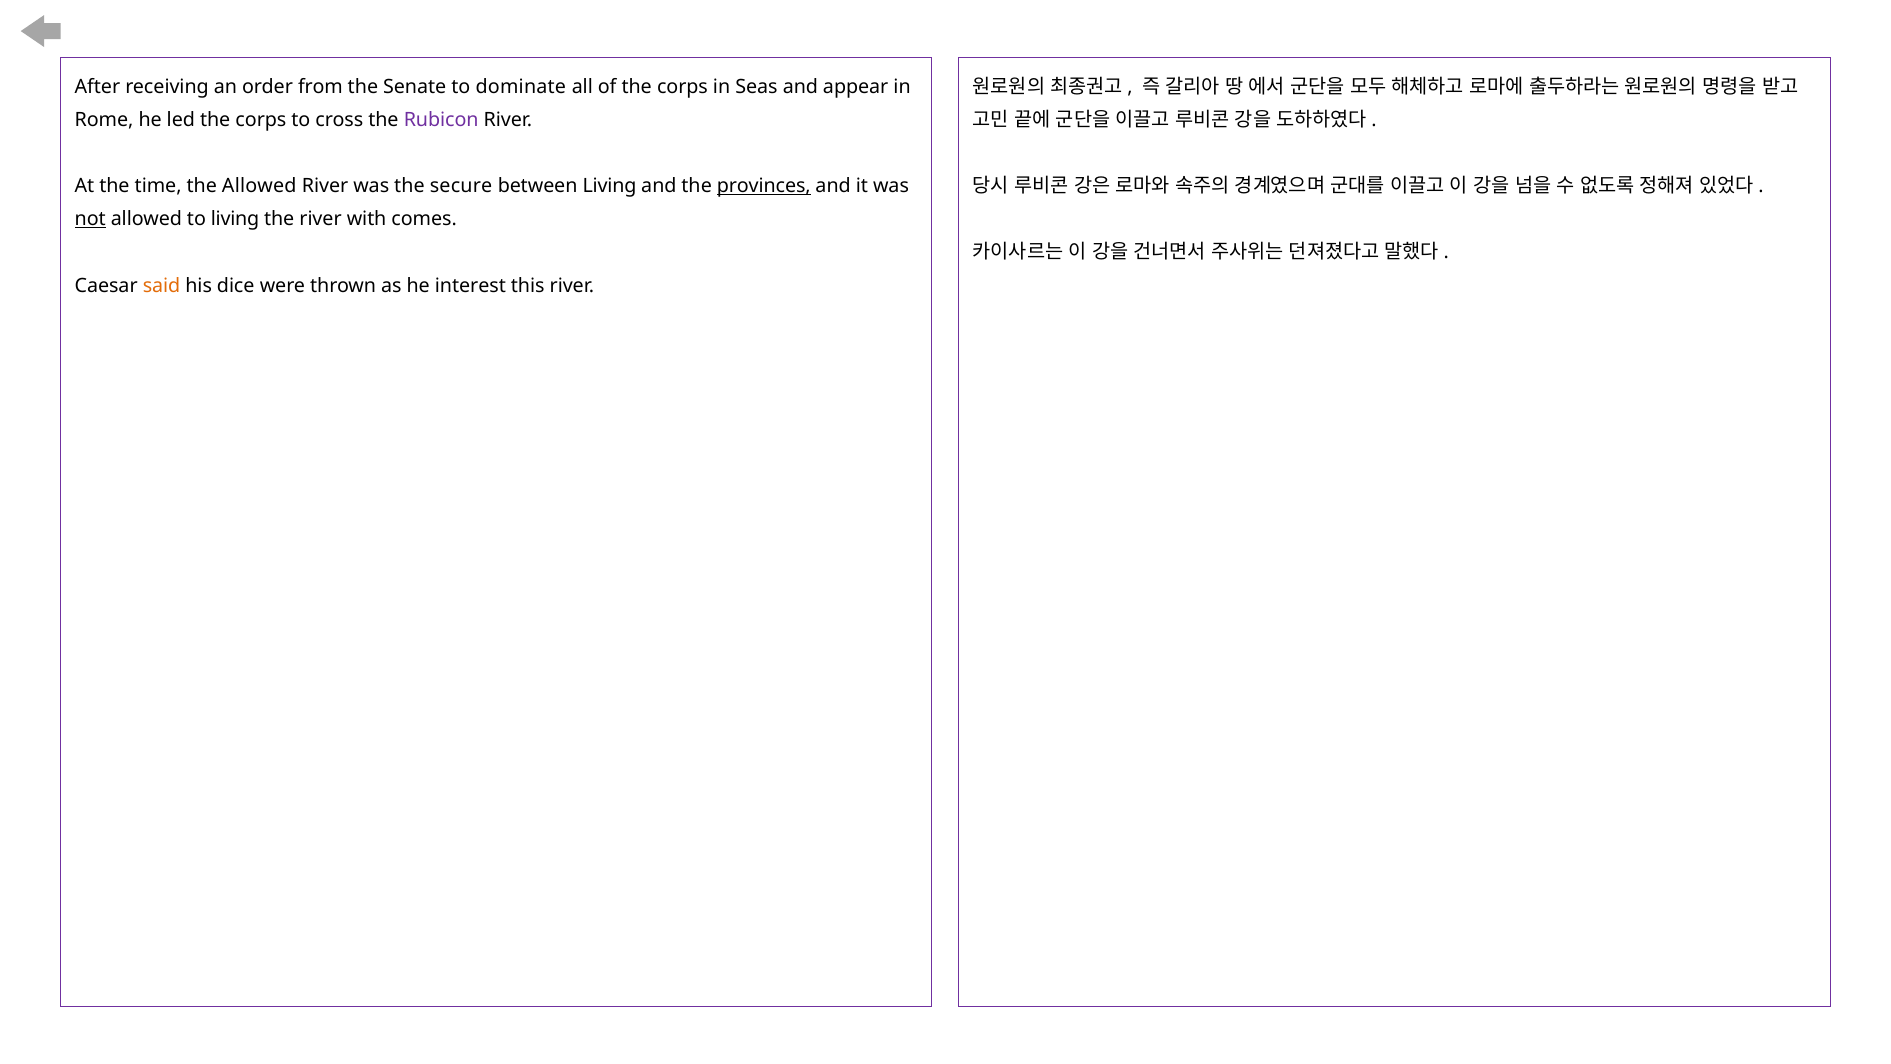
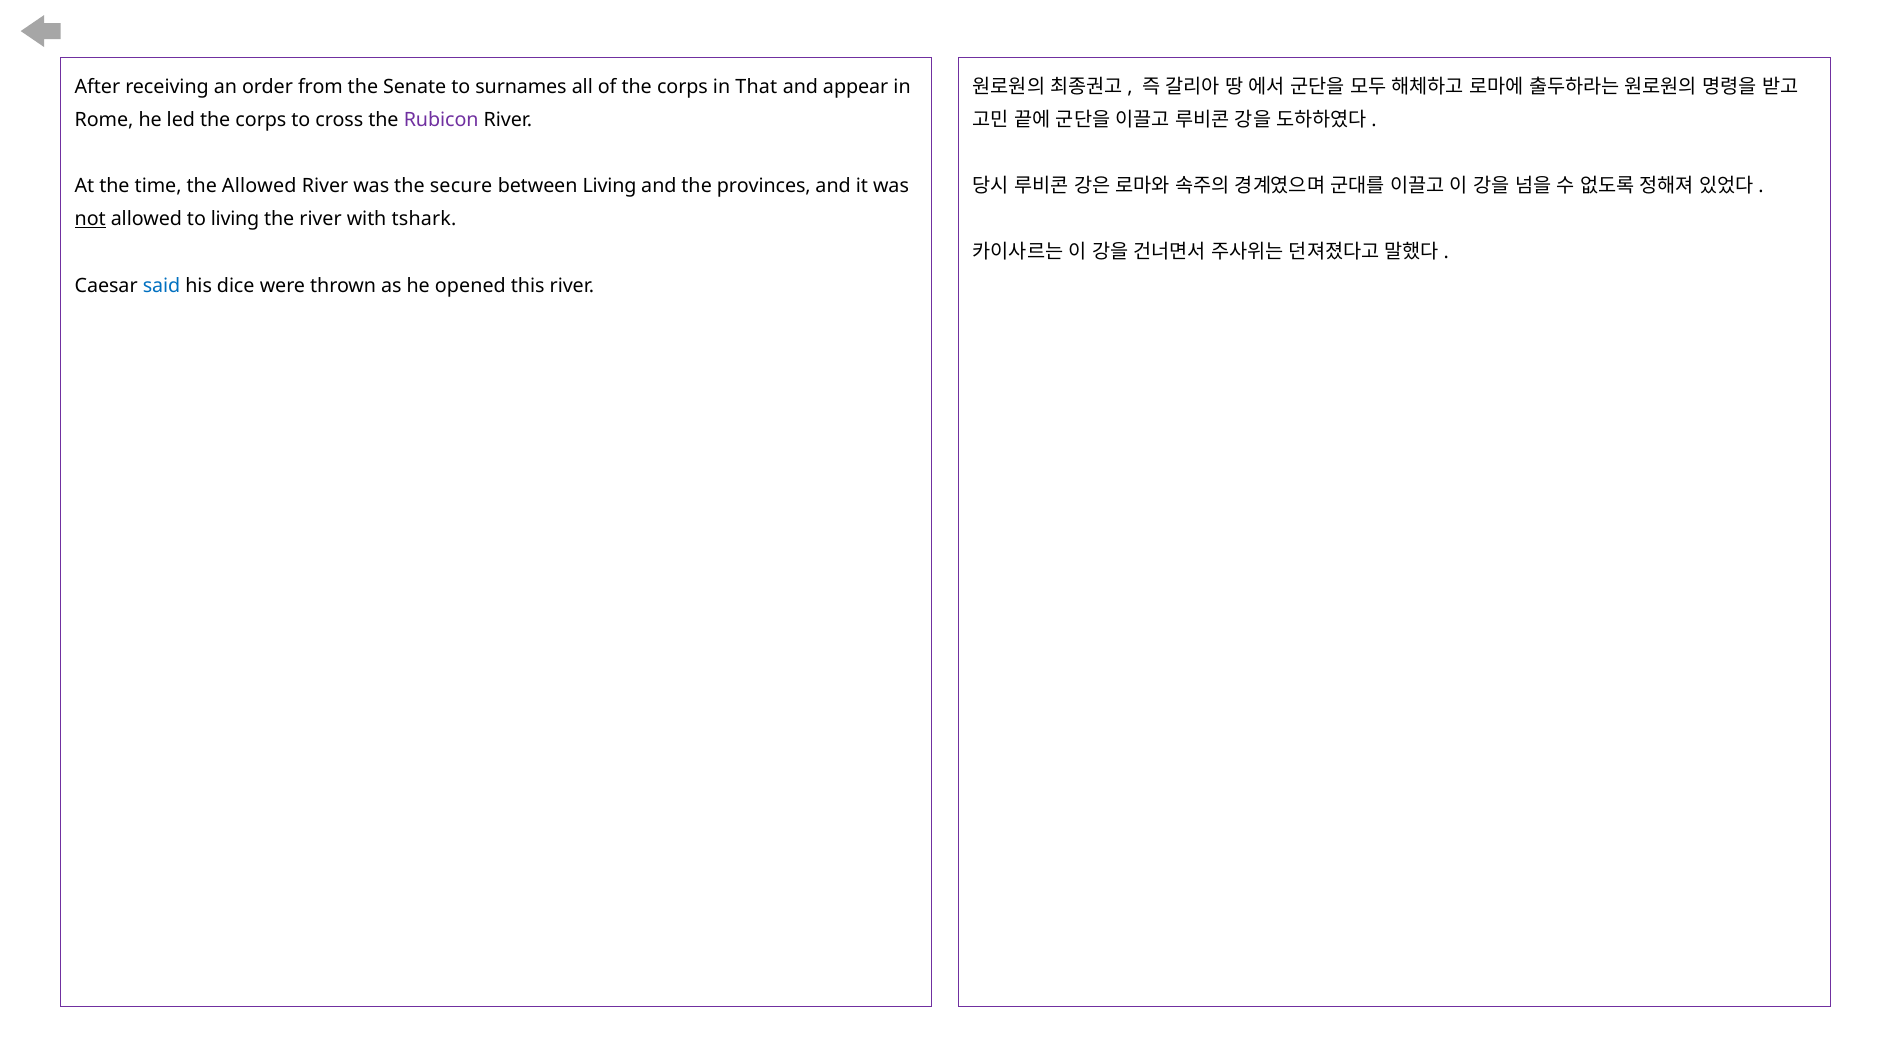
dominate: dominate -> surnames (521, 87)
Seas: Seas -> That (756, 87)
provinces underline: present -> none (764, 186)
comes: comes -> tshark (424, 219)
said colour: orange -> blue (162, 285)
interest: interest -> opened (470, 285)
